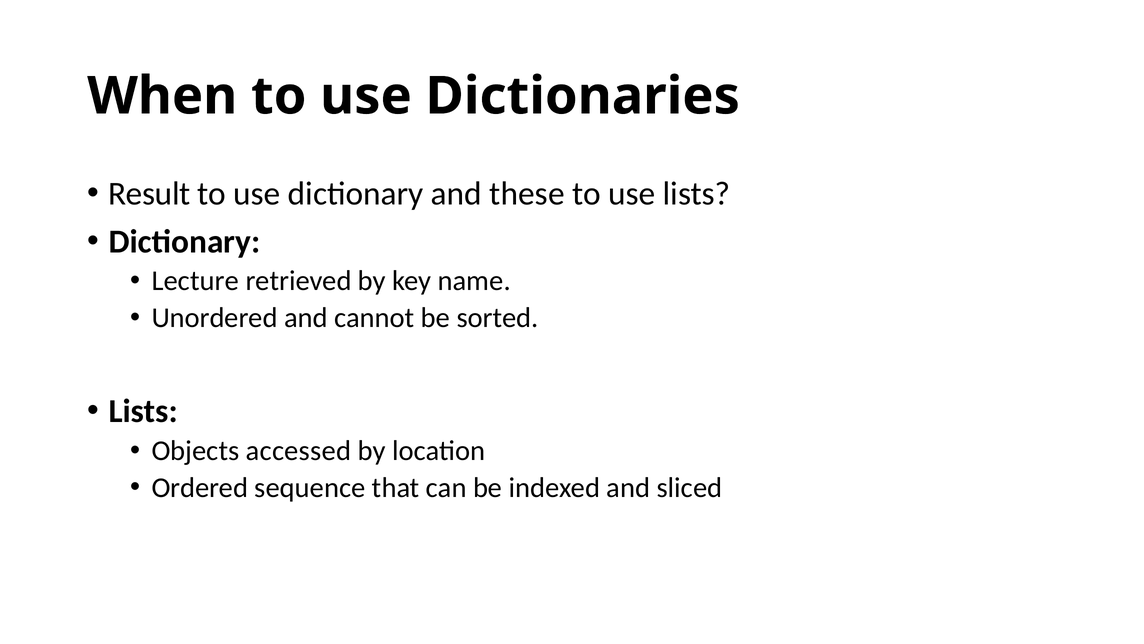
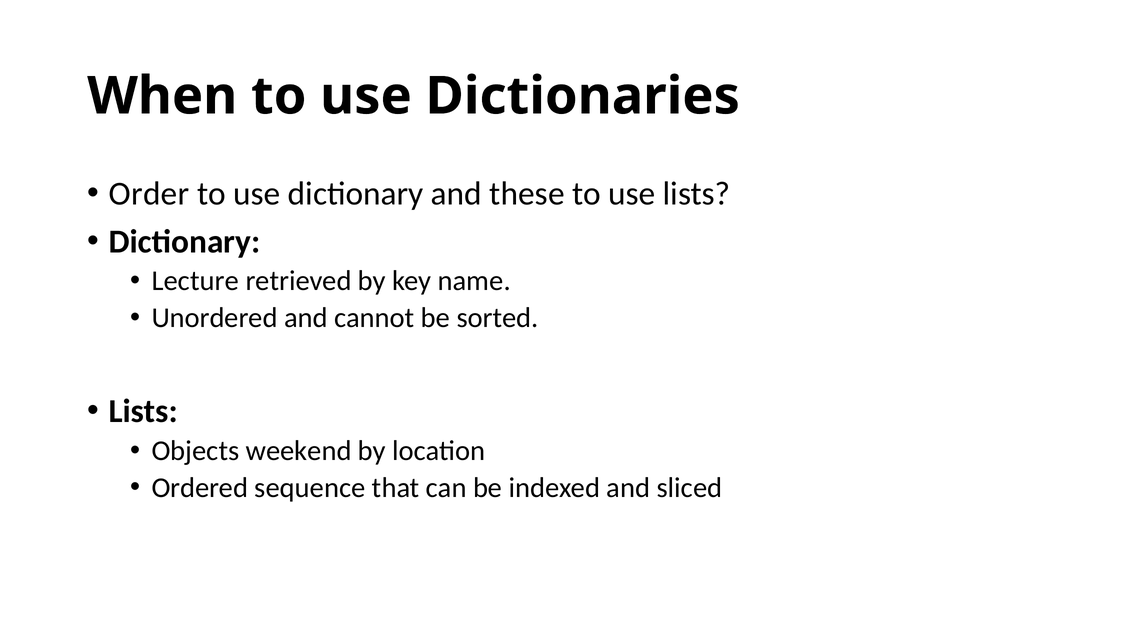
Result: Result -> Order (149, 193)
accessed: accessed -> weekend (299, 450)
